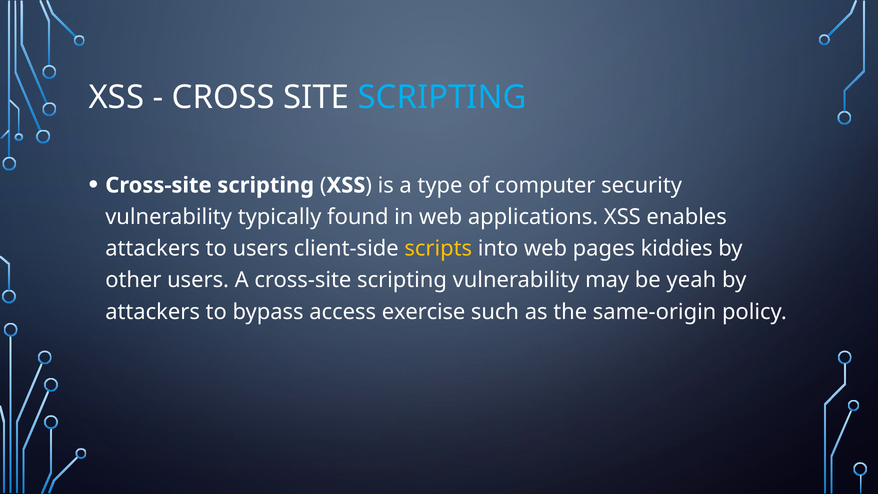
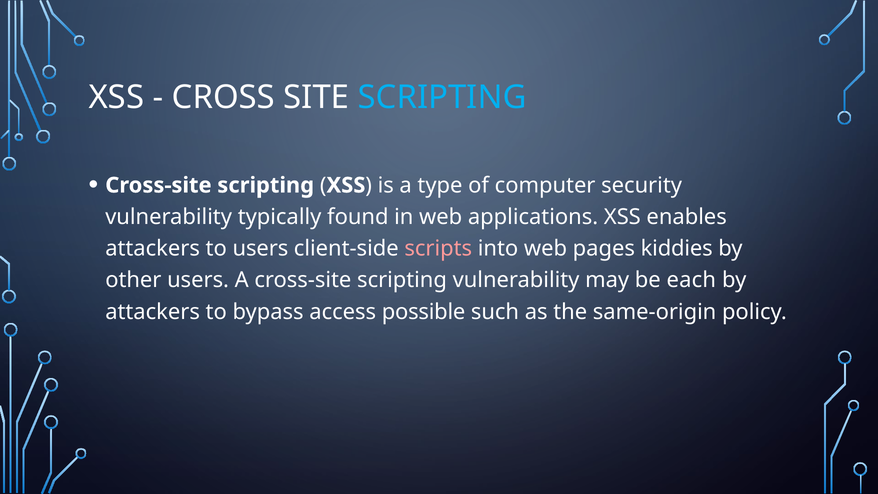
scripts colour: yellow -> pink (438, 248)
yeah: yeah -> each (691, 280)
exercise: exercise -> possible (424, 312)
